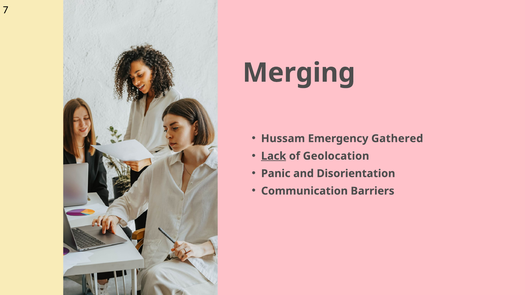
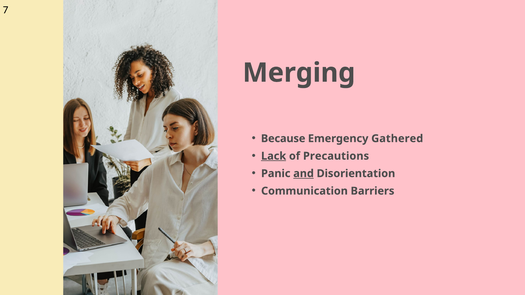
Hussam: Hussam -> Because (283, 139)
Geolocation: Geolocation -> Precautions (336, 156)
and underline: none -> present (304, 174)
